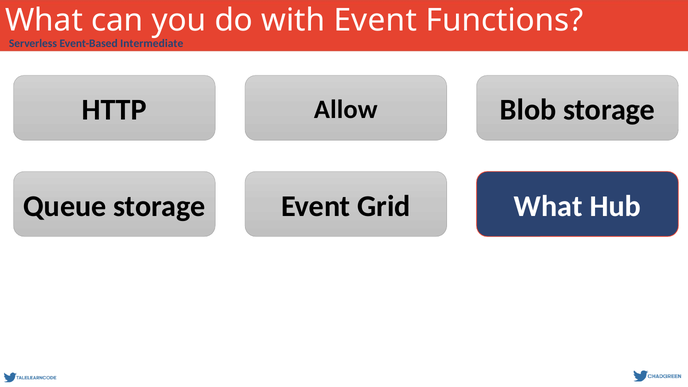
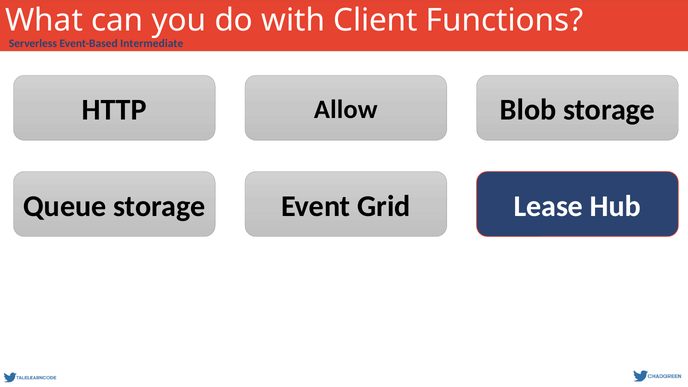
with Event: Event -> Client (375, 20)
Grid What: What -> Lease (548, 206)
